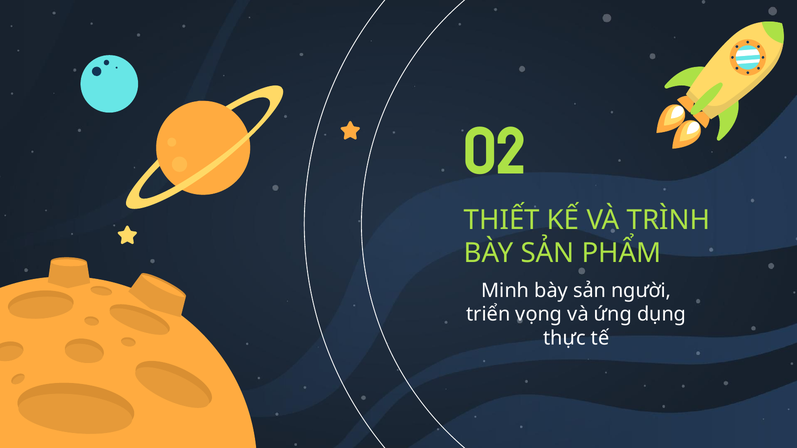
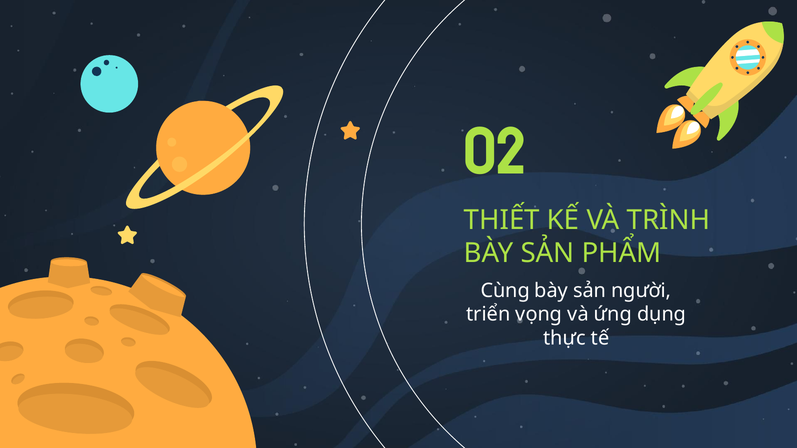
Minh: Minh -> Cùng (505, 291)
